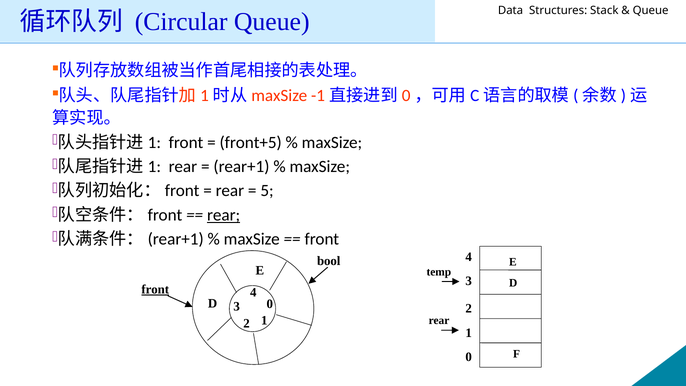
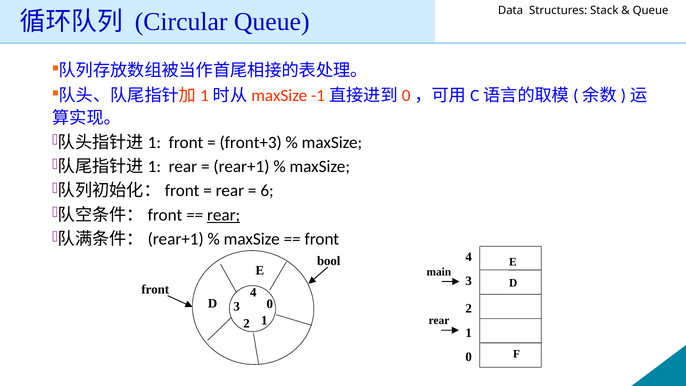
front+5: front+5 -> front+3 (251, 142)
5: 5 -> 6 (267, 191)
temp: temp -> main (439, 272)
front underline: present -> none (155, 289)
